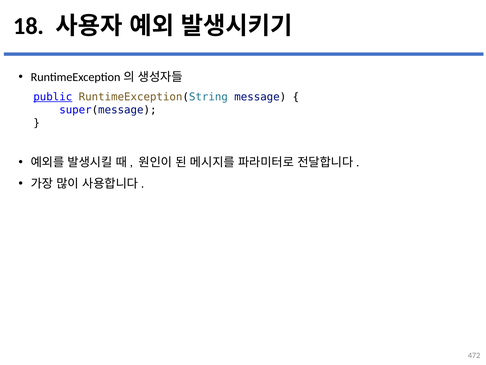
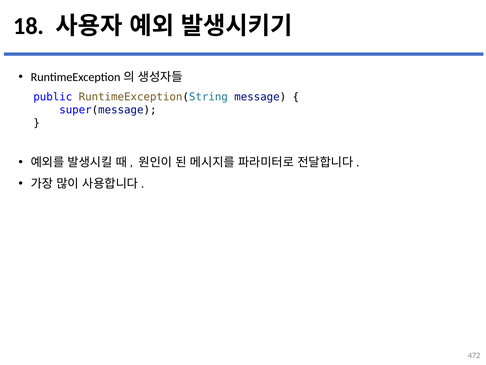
public underline: present -> none (53, 97)
